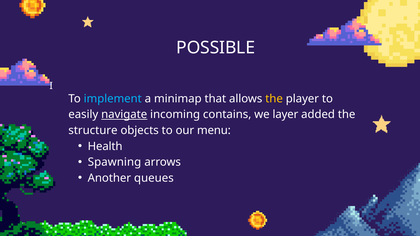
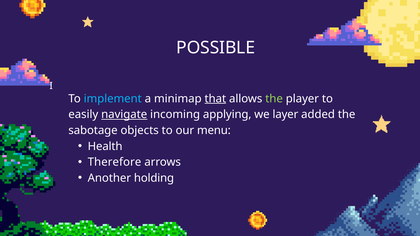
that underline: none -> present (215, 99)
the colour: yellow -> light green (274, 99)
contains: contains -> applying (227, 115)
structure: structure -> sabotage (93, 131)
Spawning: Spawning -> Therefore (115, 162)
queues: queues -> holding (154, 178)
